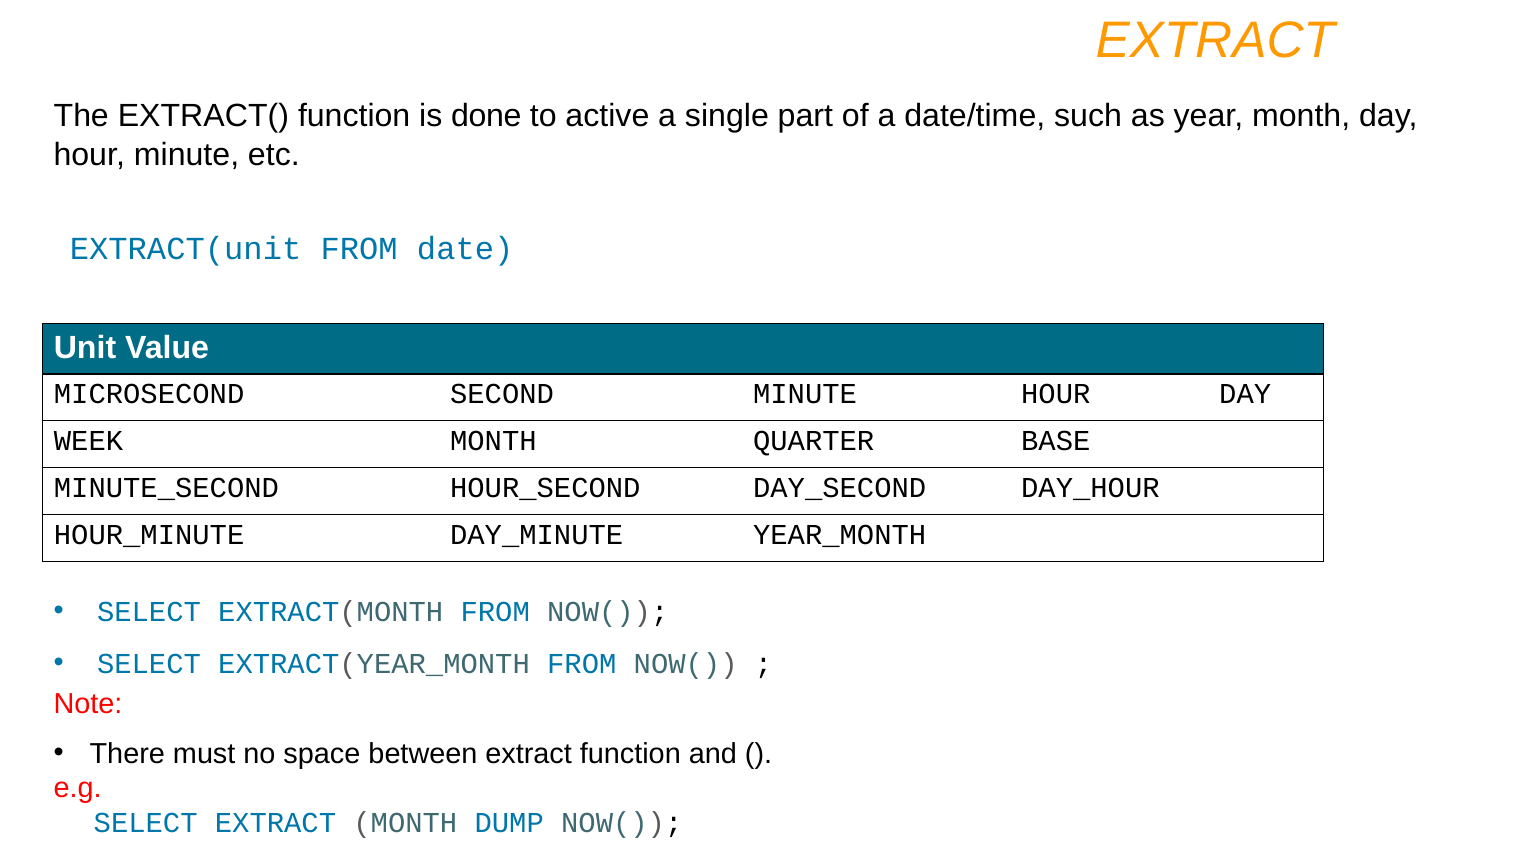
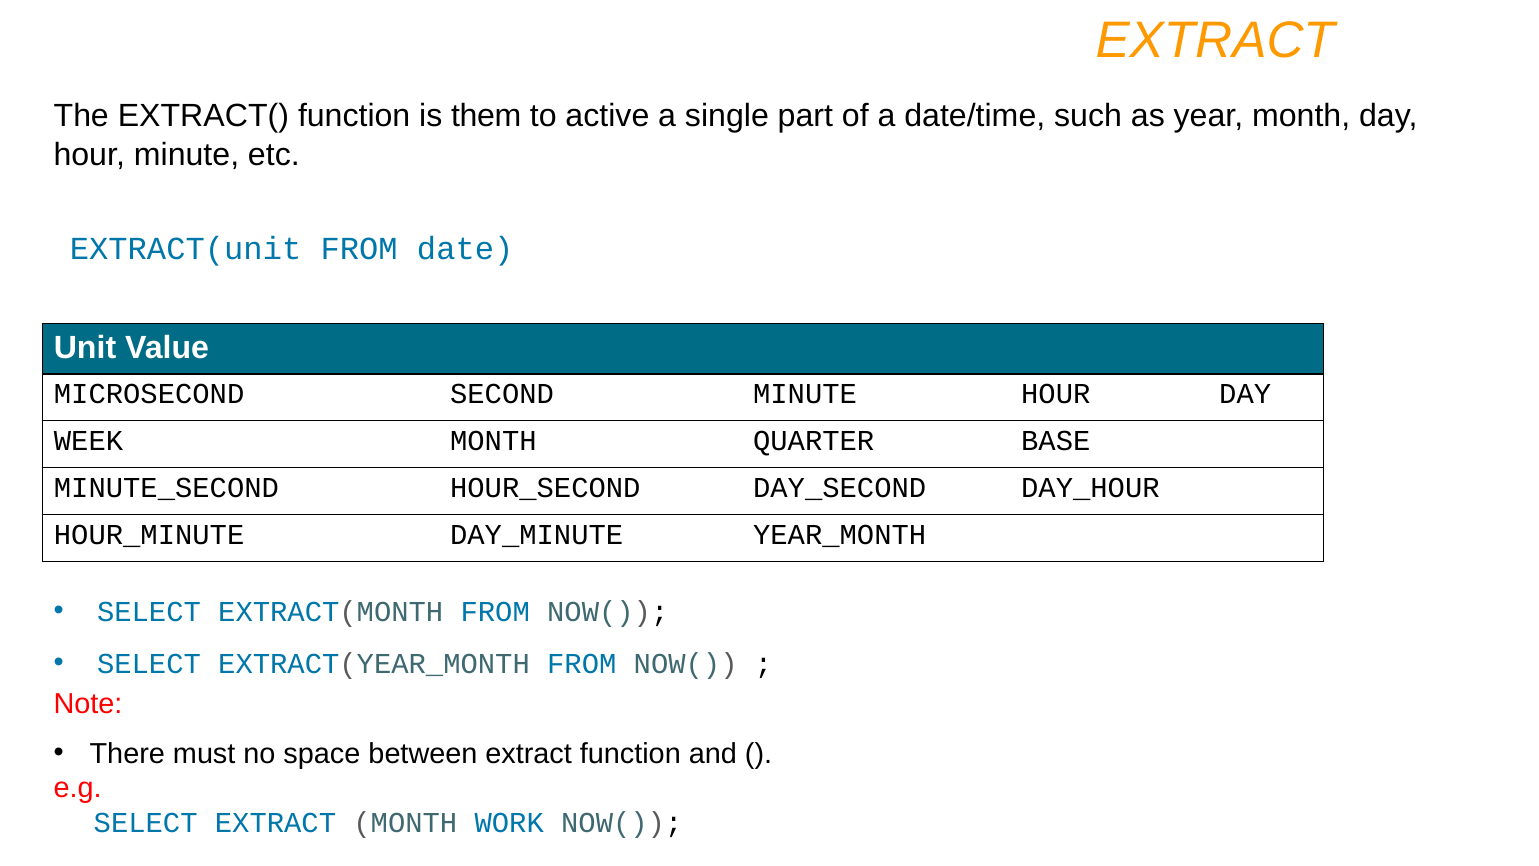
done: done -> them (486, 116)
DUMP: DUMP -> WORK (509, 822)
